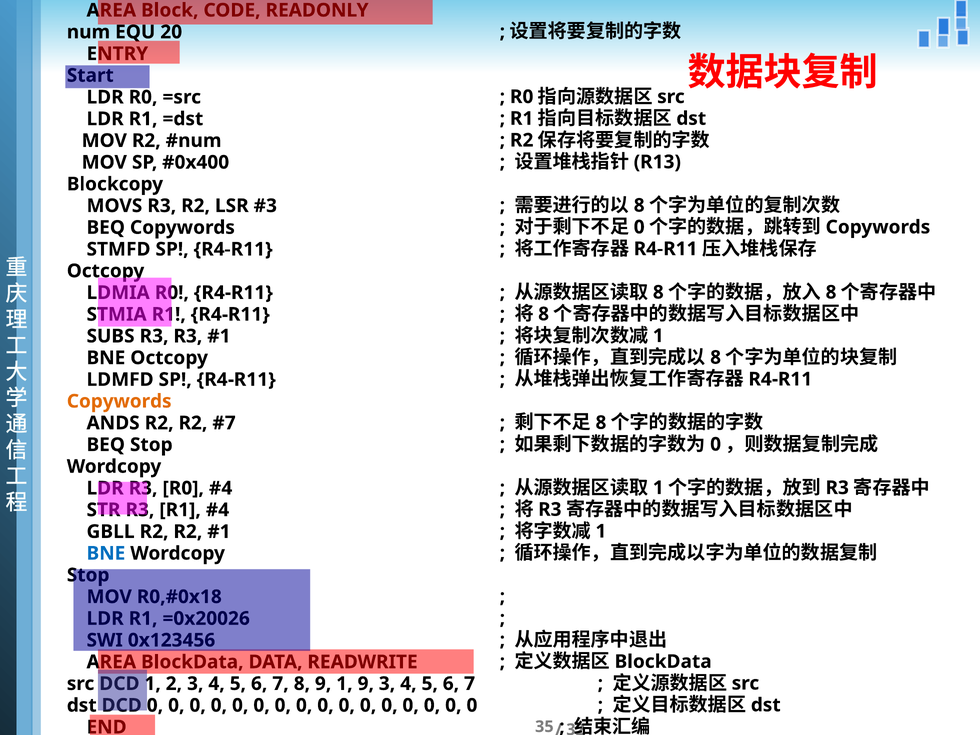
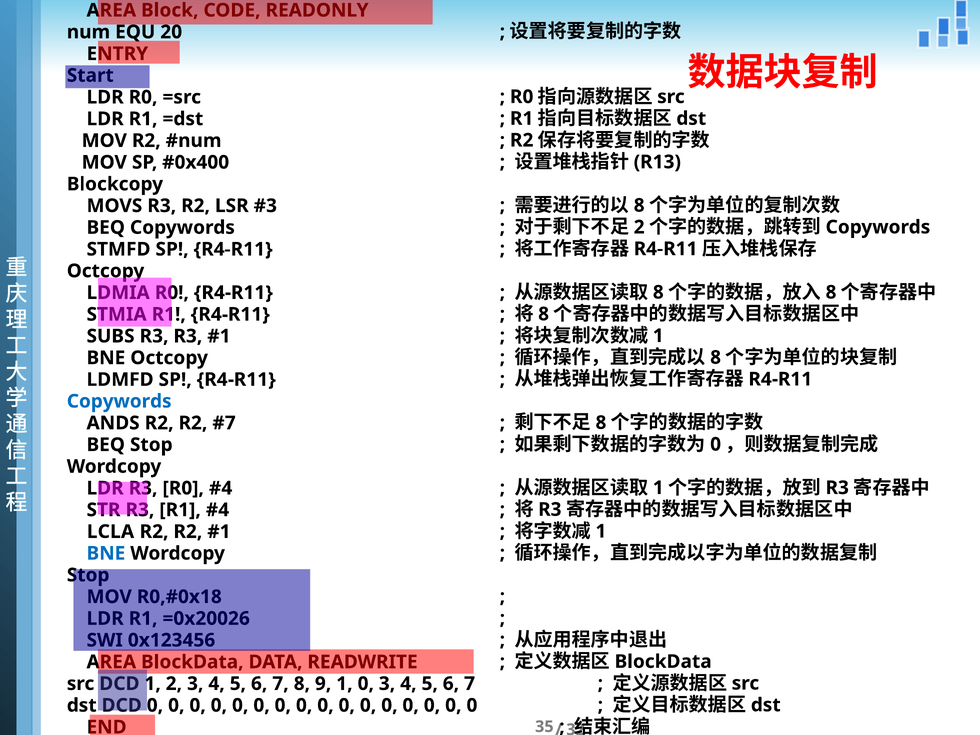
0: 0 -> 2 (639, 227)
Copywords colour: orange -> blue (119, 401)
GBLL: GBLL -> LCLA (110, 532)
1 9: 9 -> 0 (366, 684)
